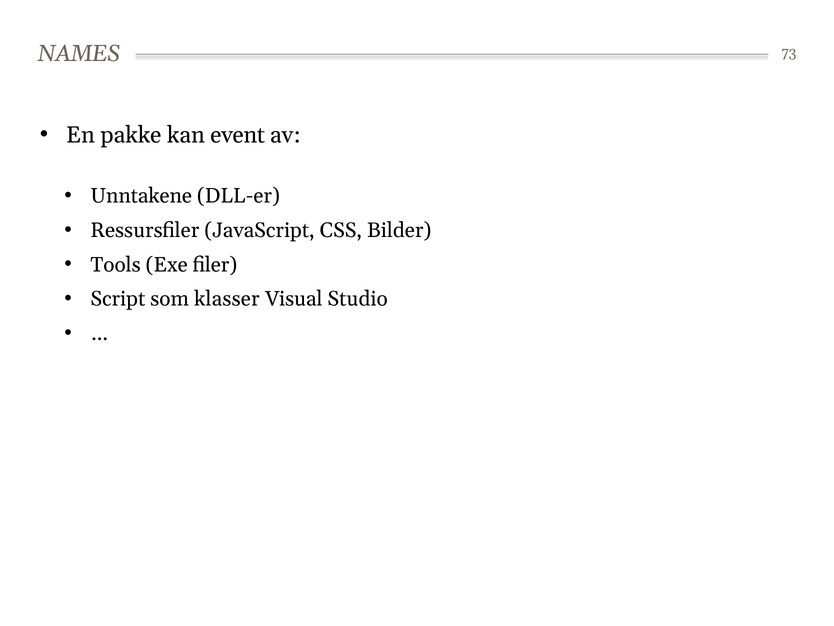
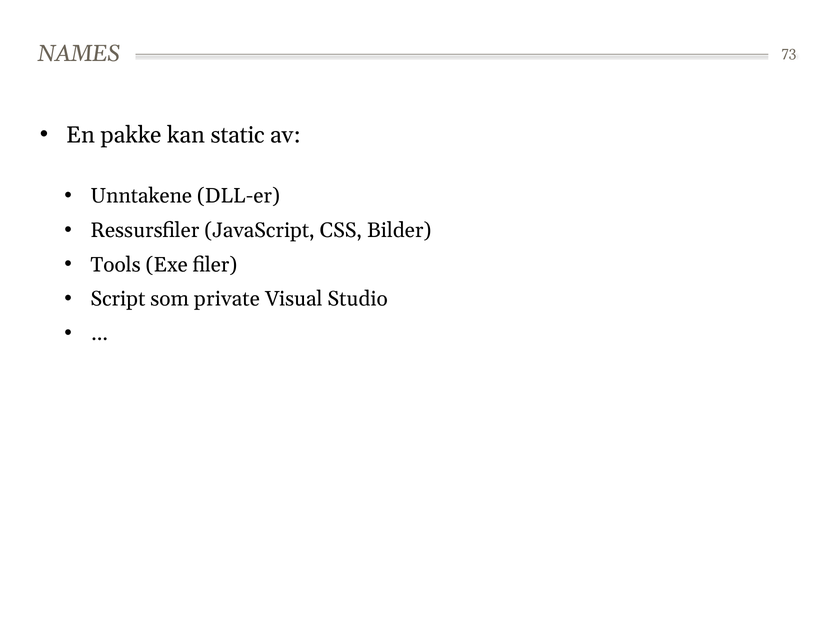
event: event -> static (238, 135)
klasser: klasser -> private (227, 299)
